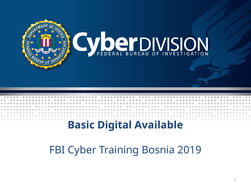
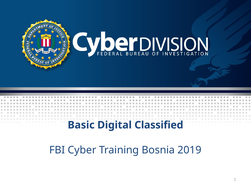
Available: Available -> Classified (159, 125)
